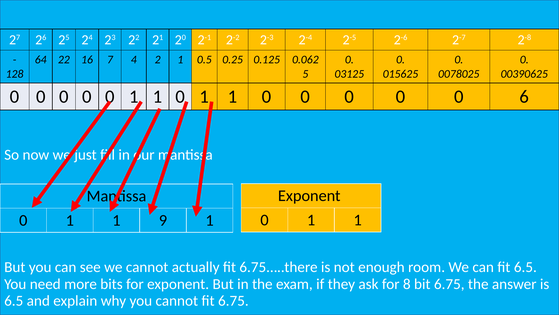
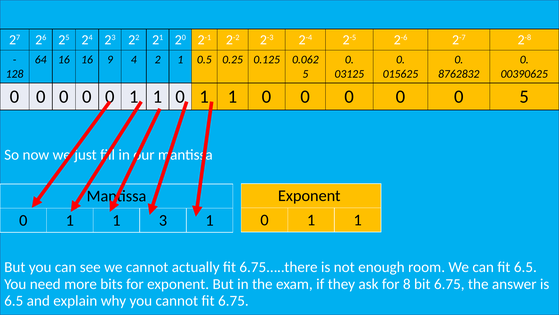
64 22: 22 -> 16 (64, 60)
7: 7 -> 9 (110, 60)
0078025: 0078025 -> 8762832 (459, 74)
0 6: 6 -> 5 (524, 97)
9: 9 -> 3 (163, 220)
